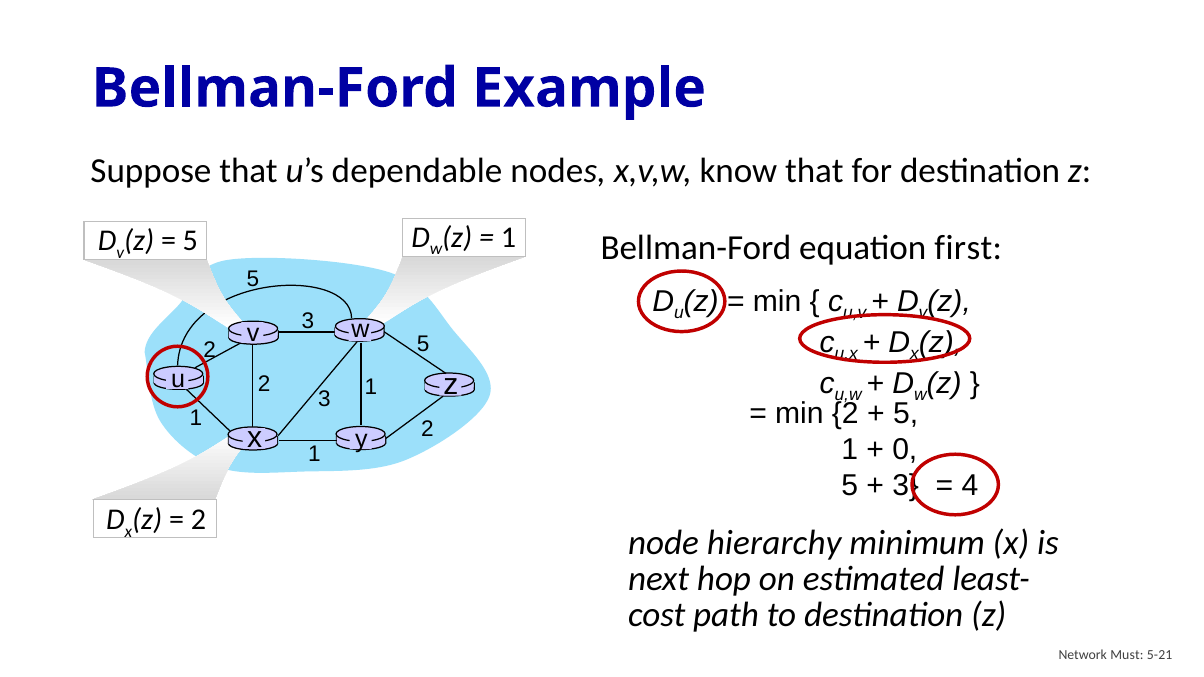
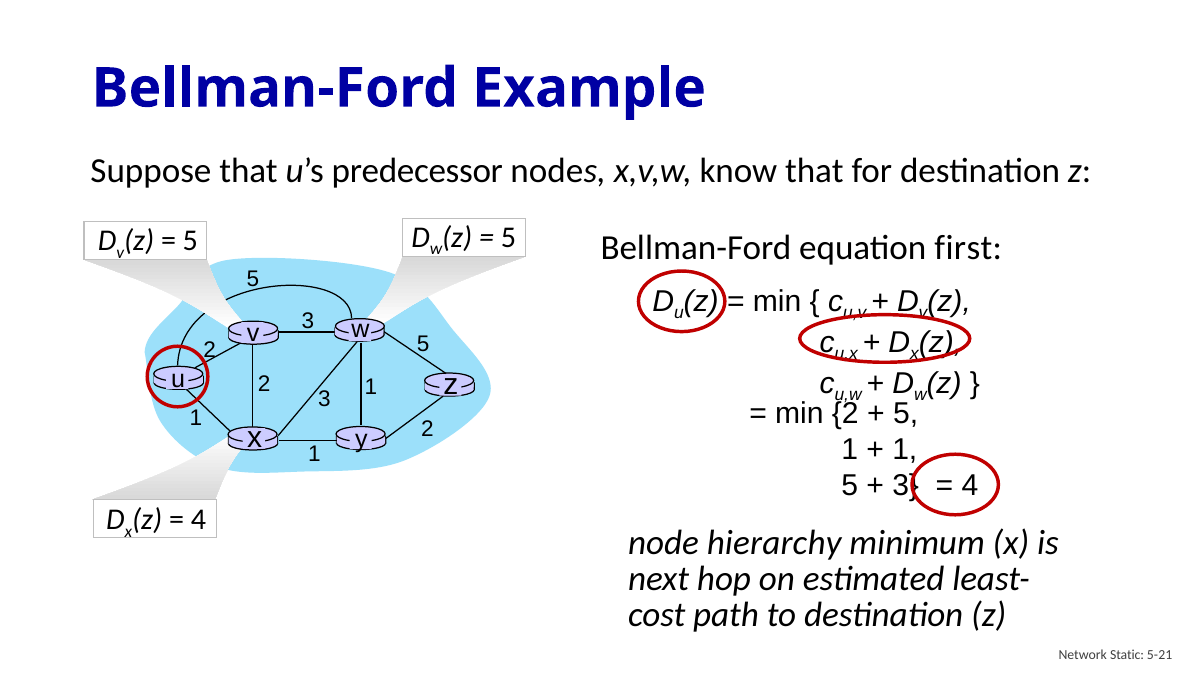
dependable: dependable -> predecessor (417, 171)
1: 1 -> 5 (508, 238)
0: 0 -> 1 (905, 450)
2: 2 -> 4 (198, 520)
Must: Must -> Static (1127, 655)
